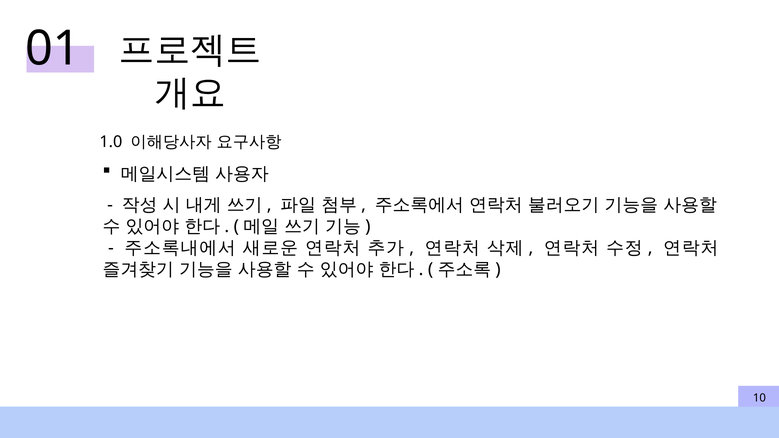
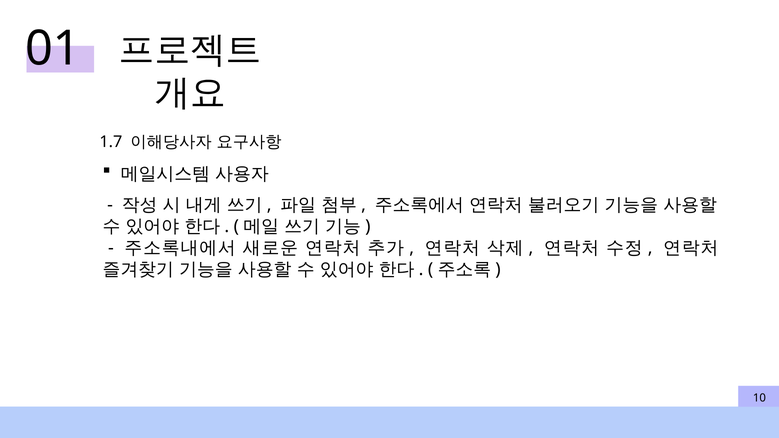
1.0: 1.0 -> 1.7 (111, 142)
